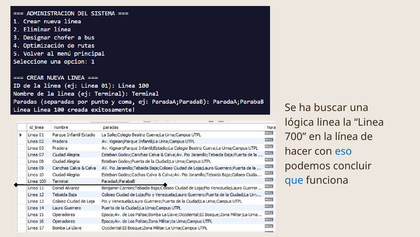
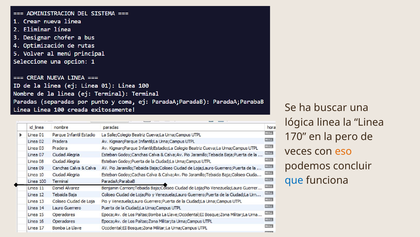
700: 700 -> 170 (295, 136)
línea: línea -> pero (346, 136)
hacer: hacer -> veces (298, 151)
eso colour: blue -> orange (343, 151)
